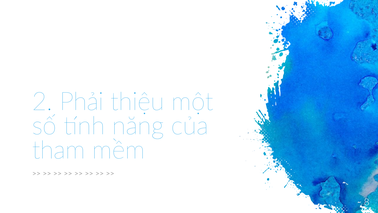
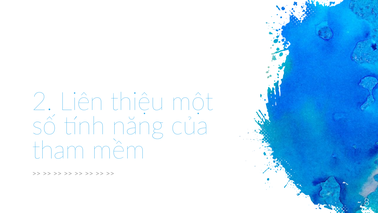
Phải: Phải -> Liên (82, 102)
